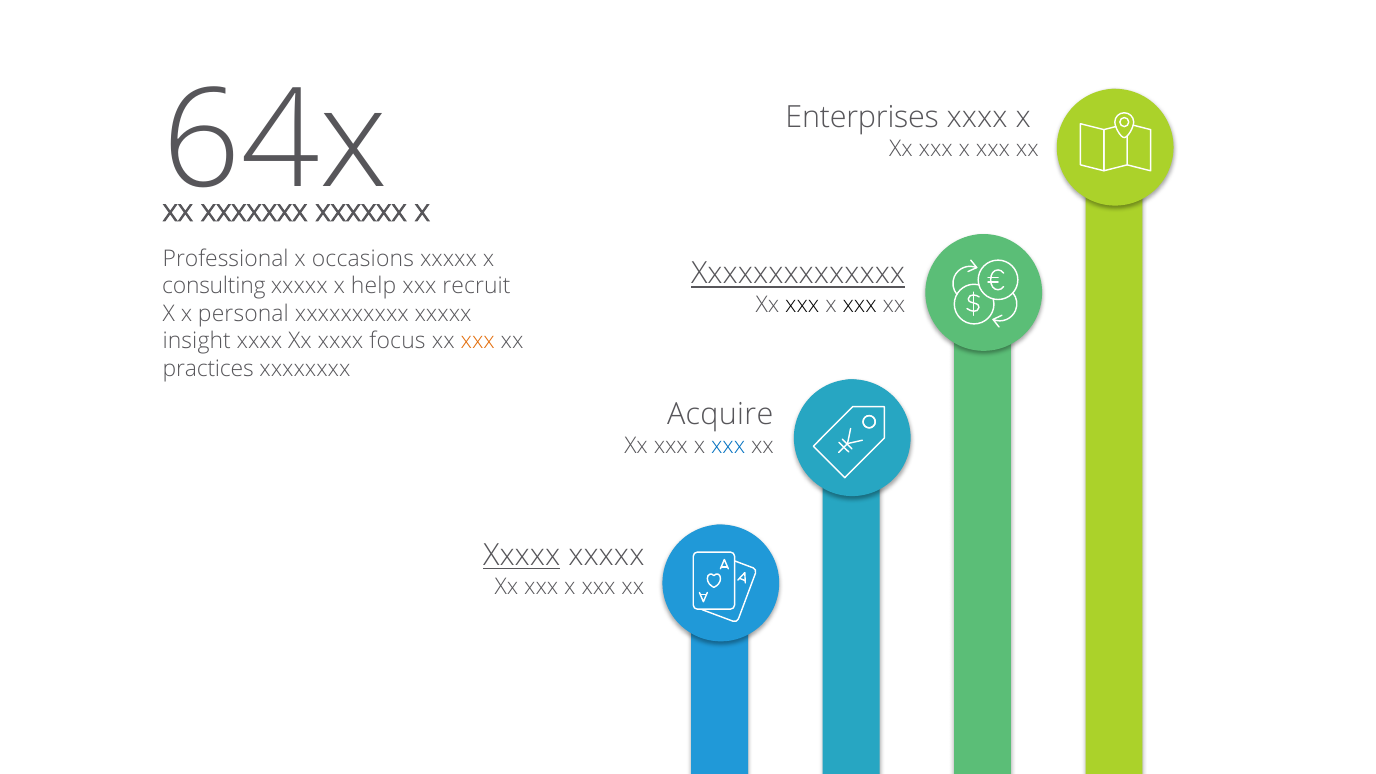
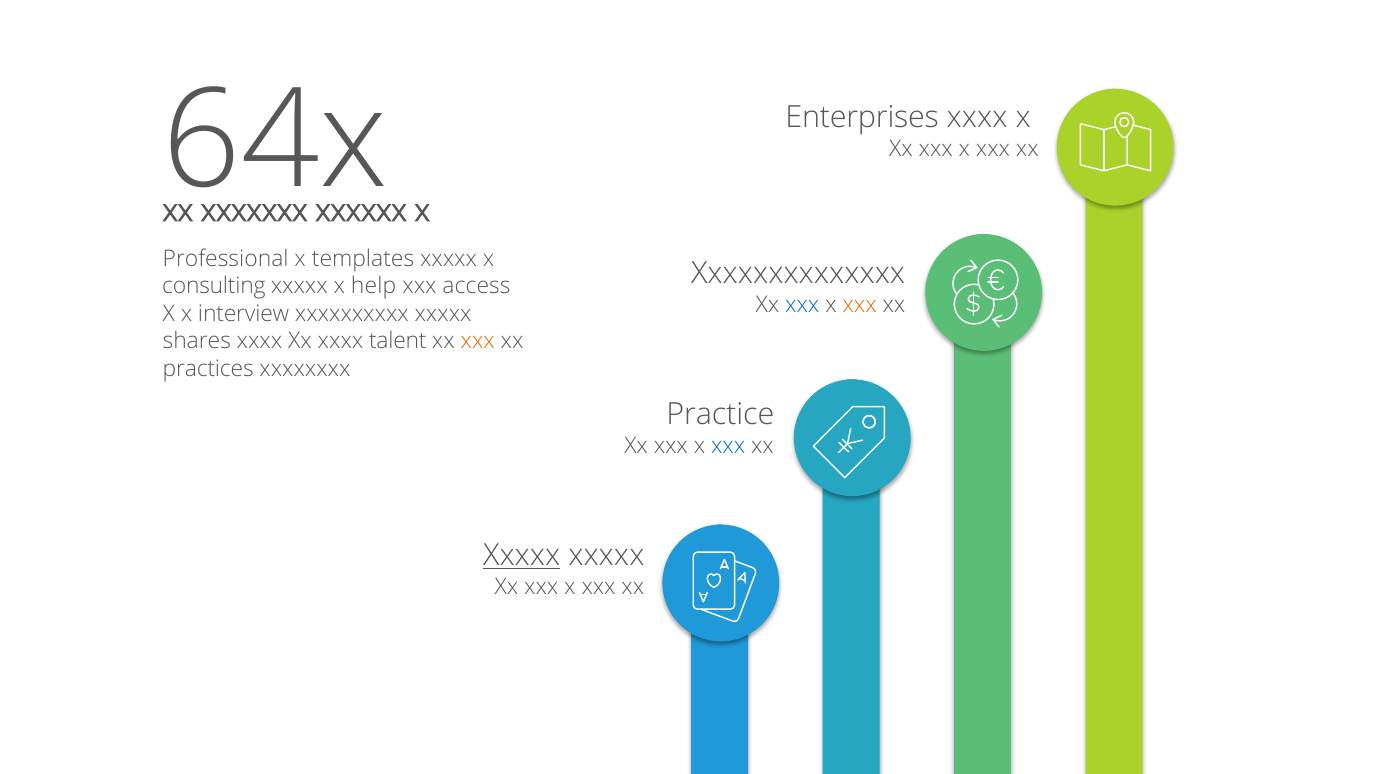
occasions: occasions -> templates (363, 259)
Xxxxxxxxxxxxxx underline: present -> none (798, 274)
recruit: recruit -> access (477, 286)
xxx colour: black -> blue (802, 305)
xxx colour: black -> orange (860, 305)
personal: personal -> interview (244, 314)
insight: insight -> shares (197, 341)
focus: focus -> talent (398, 341)
Acquire: Acquire -> Practice (720, 414)
